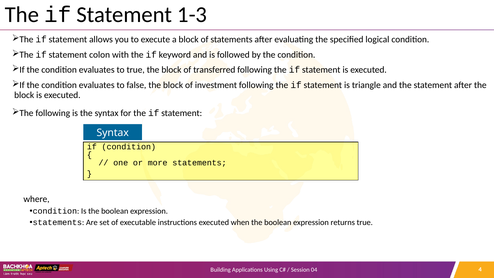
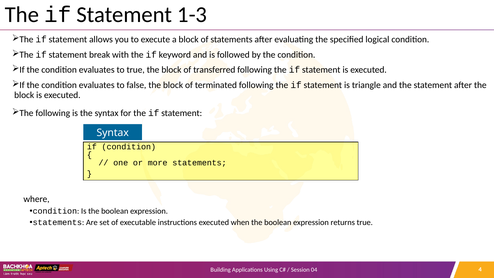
colon: colon -> break (100, 55)
investment: investment -> terminated (216, 85)
